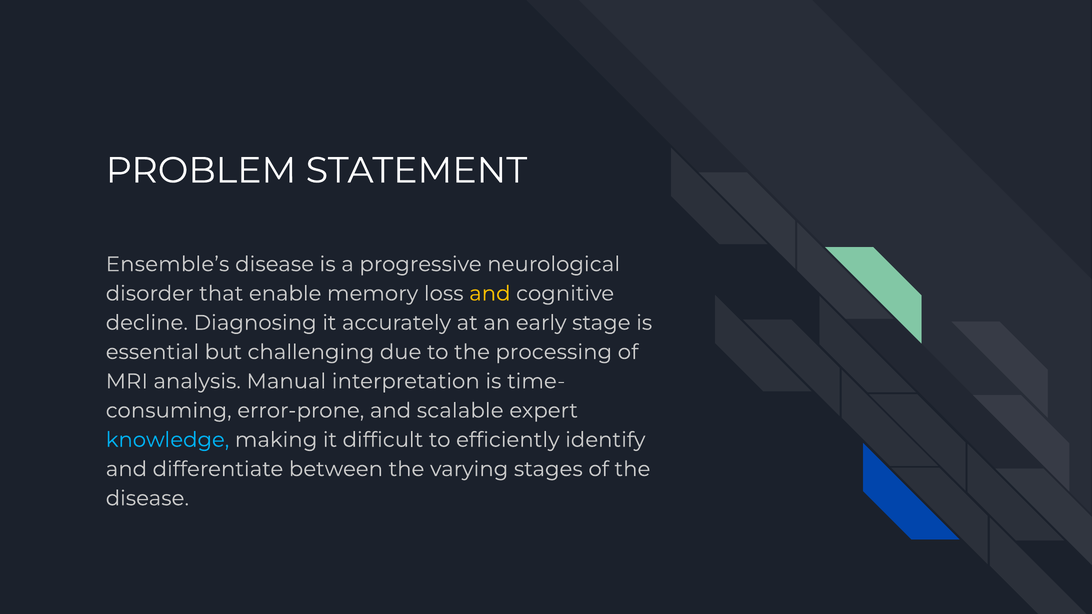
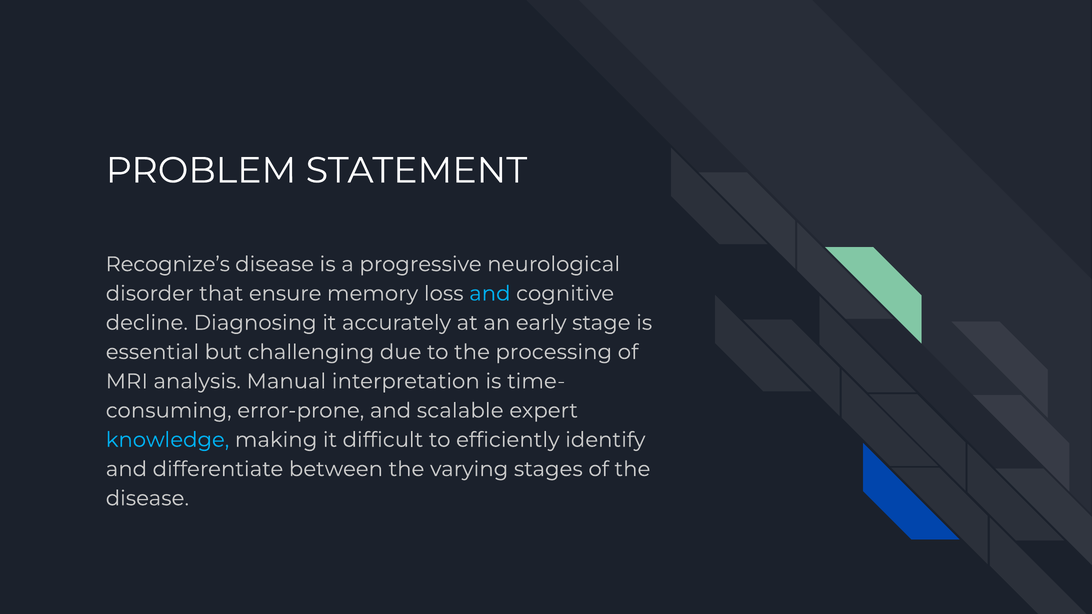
Ensemble’s: Ensemble’s -> Recognize’s (168, 264)
enable: enable -> ensure (285, 294)
and colour: yellow -> light blue (490, 294)
